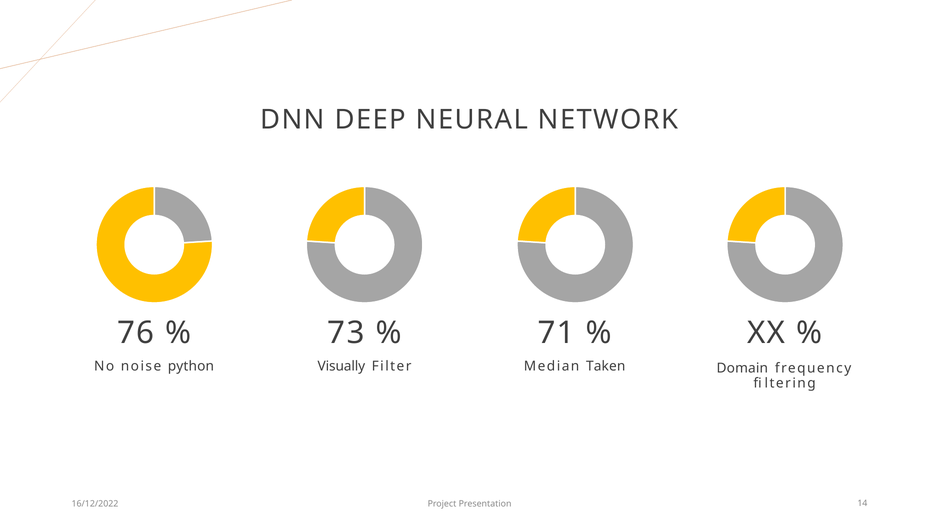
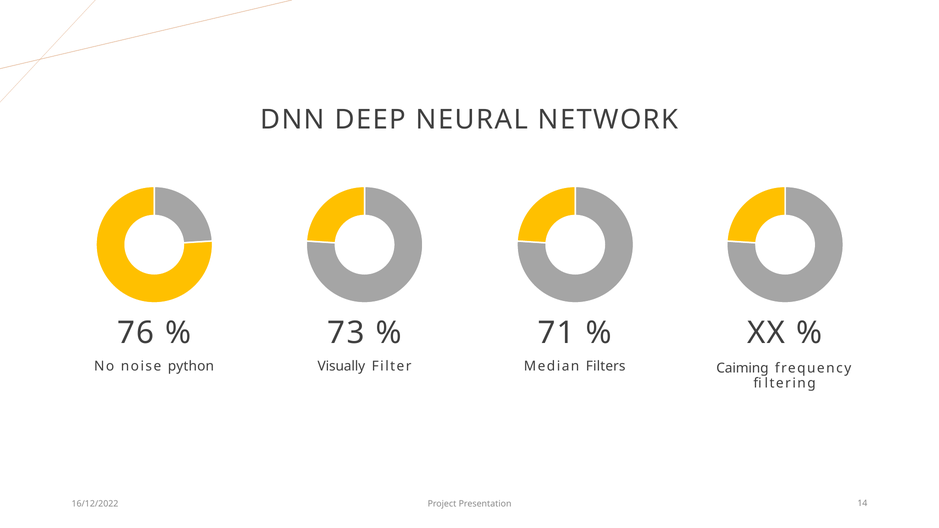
Taken: Taken -> Filters (606, 367)
Domain: Domain -> Caiming (742, 369)
